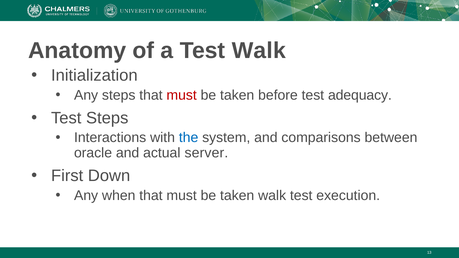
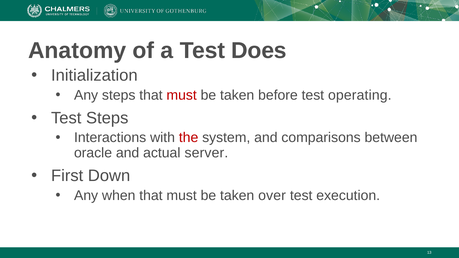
Test Walk: Walk -> Does (259, 51)
adequacy: adequacy -> operating (360, 95)
the colour: blue -> red (189, 138)
taken walk: walk -> over (272, 196)
